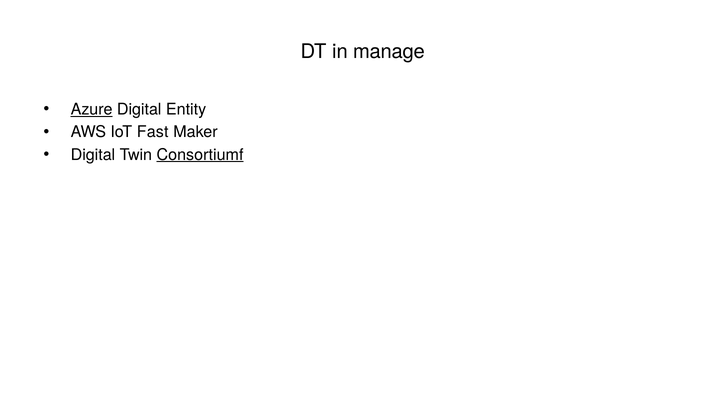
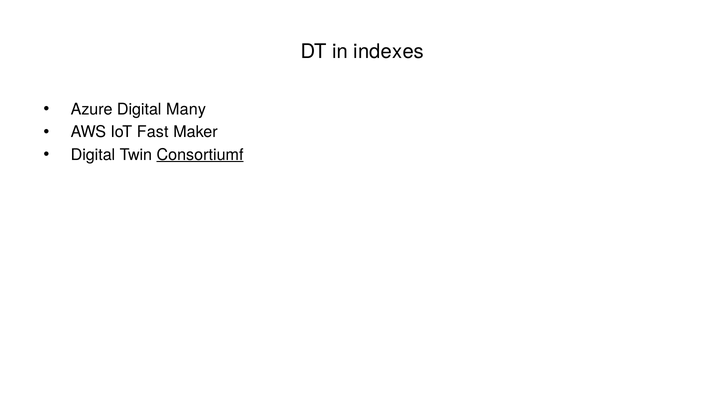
manage: manage -> indexes (389, 52)
Azure underline: present -> none (92, 110)
Entity: Entity -> Many (186, 110)
